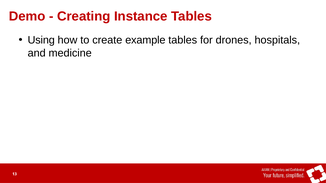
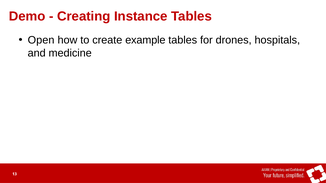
Using: Using -> Open (41, 40)
